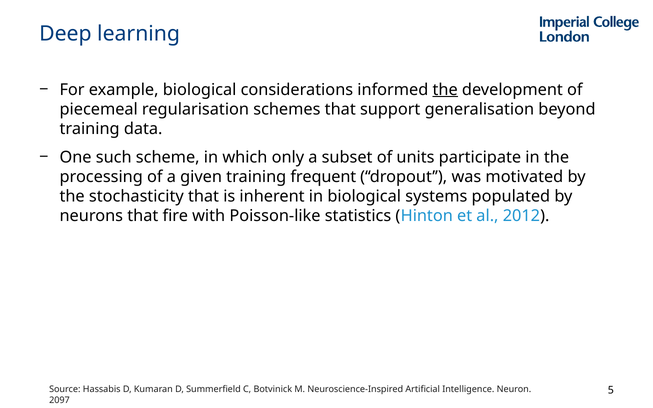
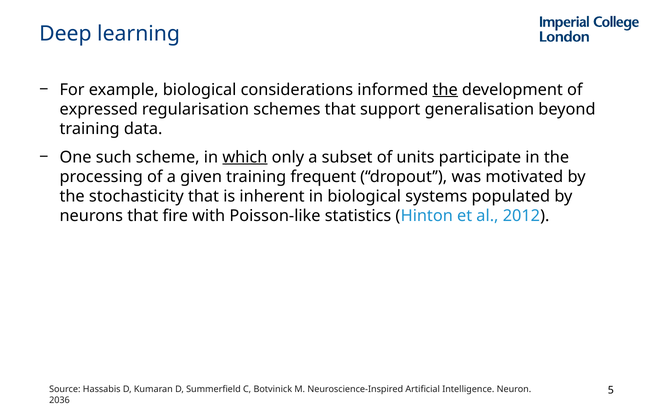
piecemeal: piecemeal -> expressed (99, 109)
which underline: none -> present (245, 157)
2097: 2097 -> 2036 (59, 400)
